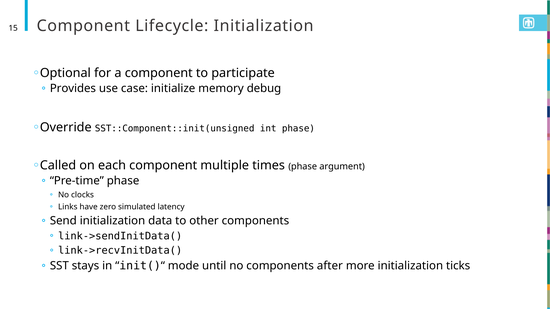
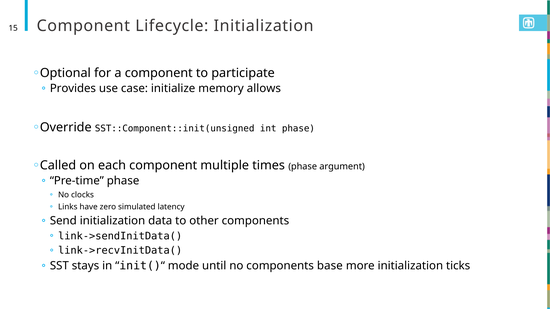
debug: debug -> allows (264, 89)
after: after -> base (330, 266)
